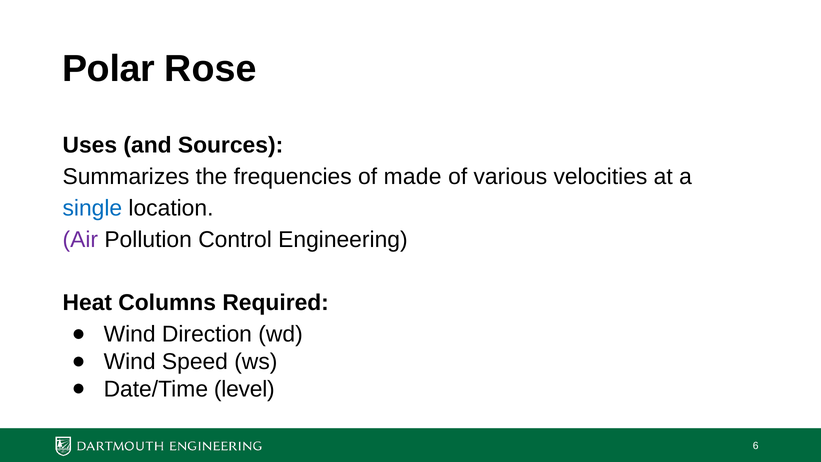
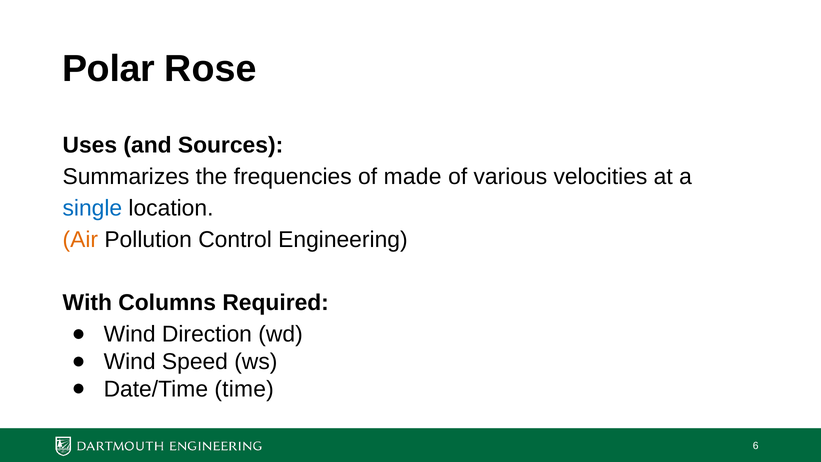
Air colour: purple -> orange (80, 240)
Heat: Heat -> With (87, 303)
level: level -> time (244, 389)
